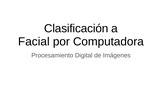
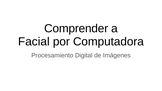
Clasificación: Clasificación -> Comprender (76, 29)
